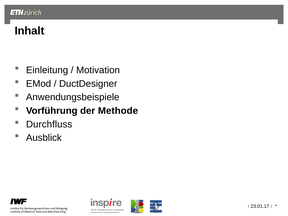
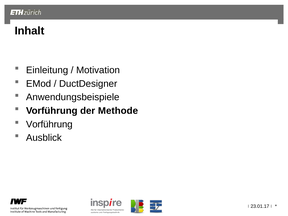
Durchfluss: Durchfluss -> Vorführung (49, 124)
